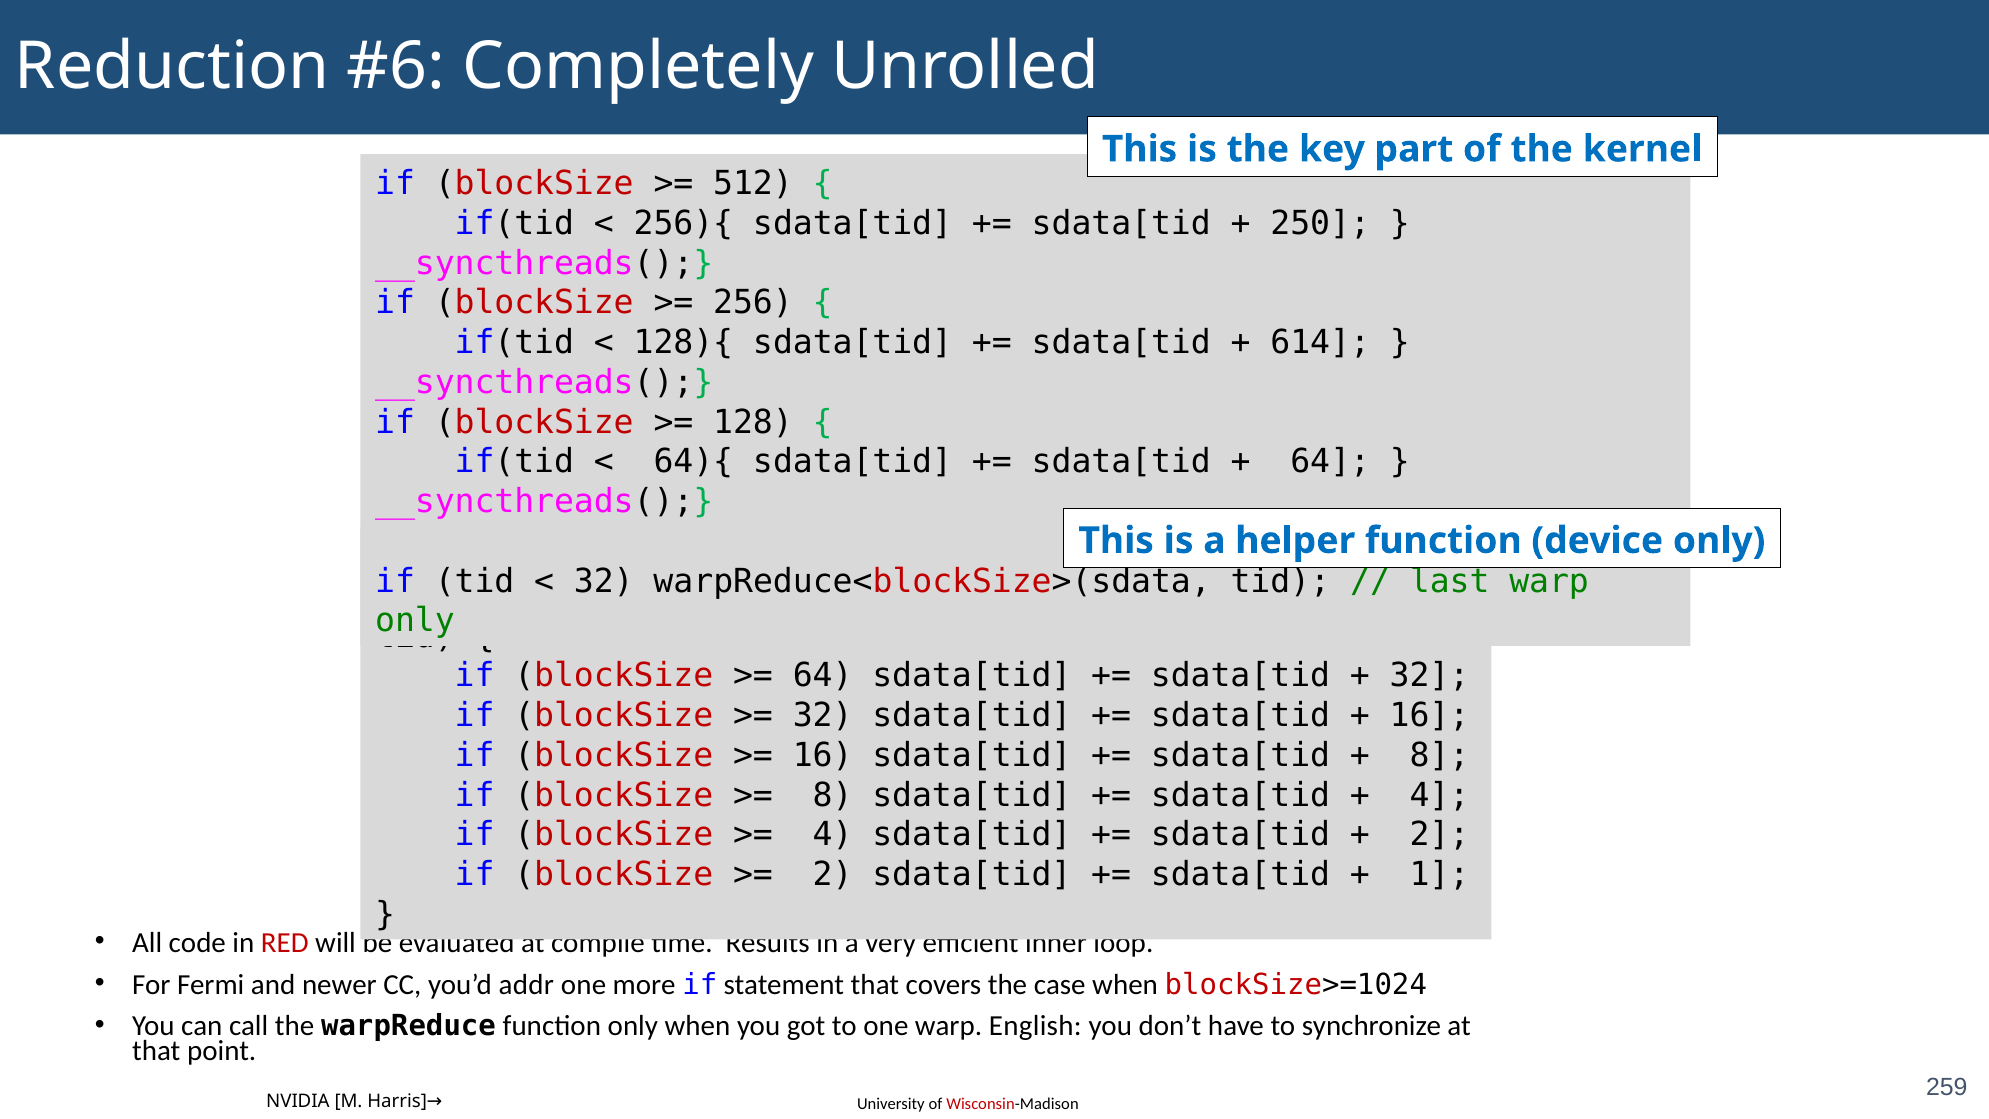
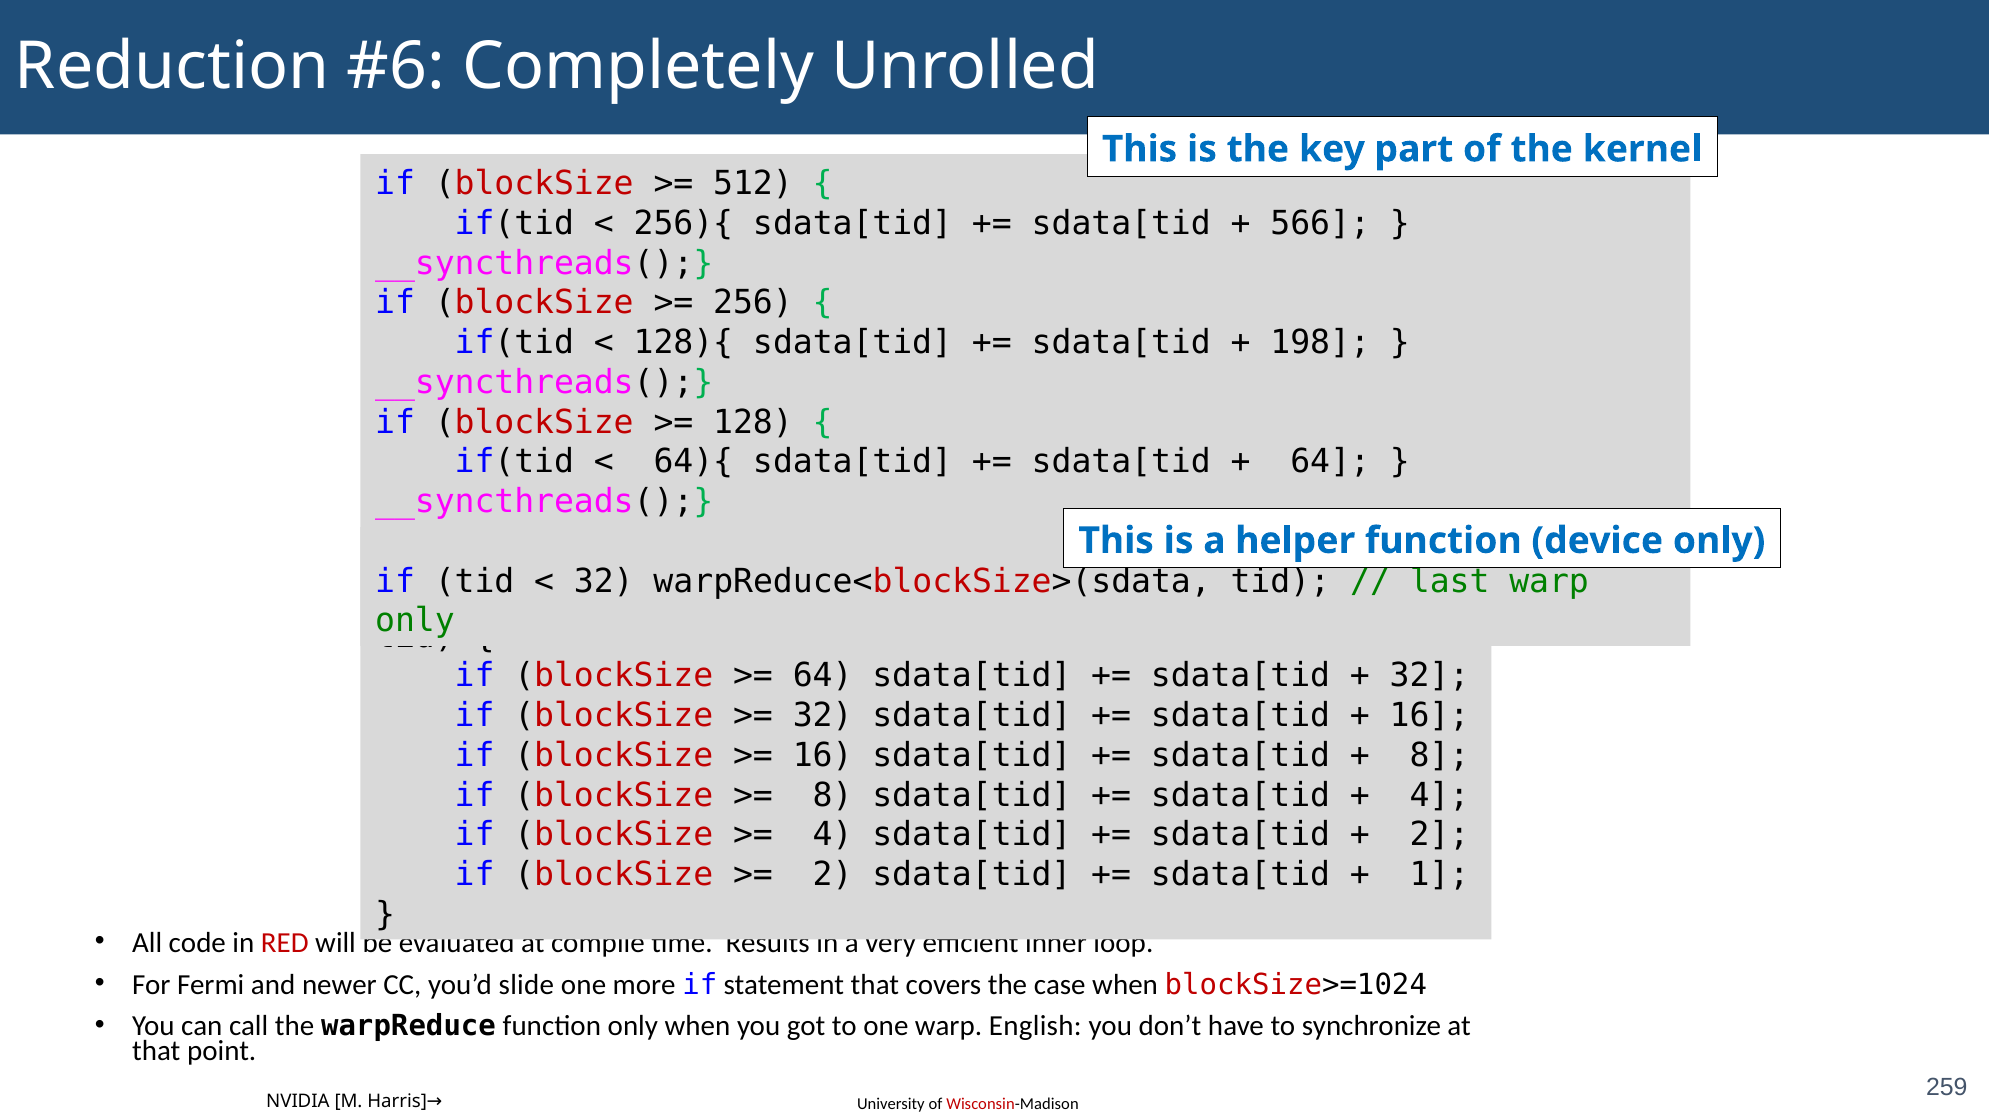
250: 250 -> 566 (1320, 223)
614: 614 -> 198 (1320, 343)
addr: addr -> slide (526, 984)
